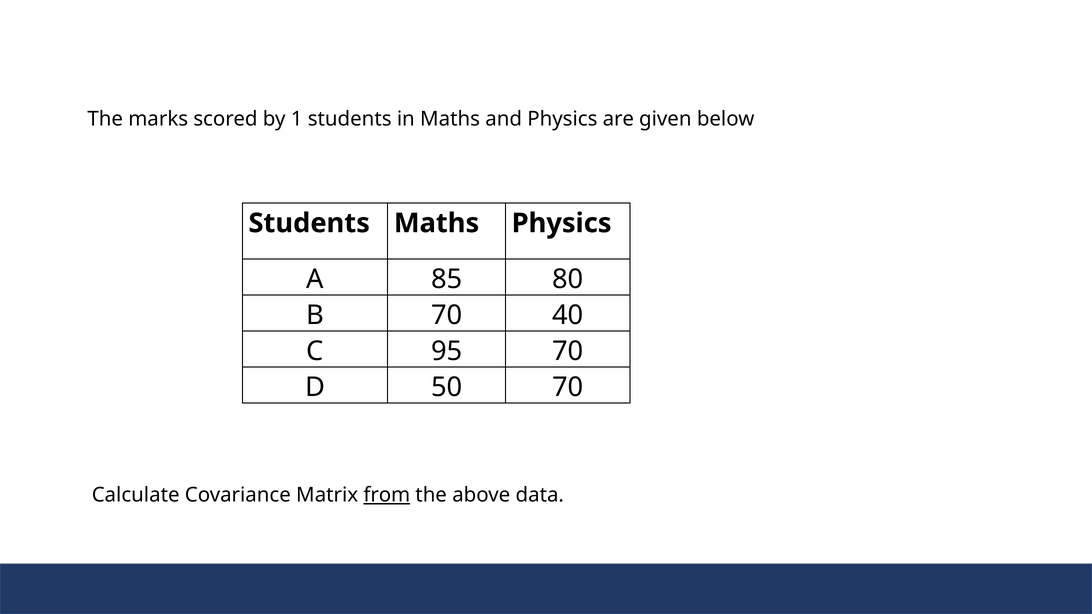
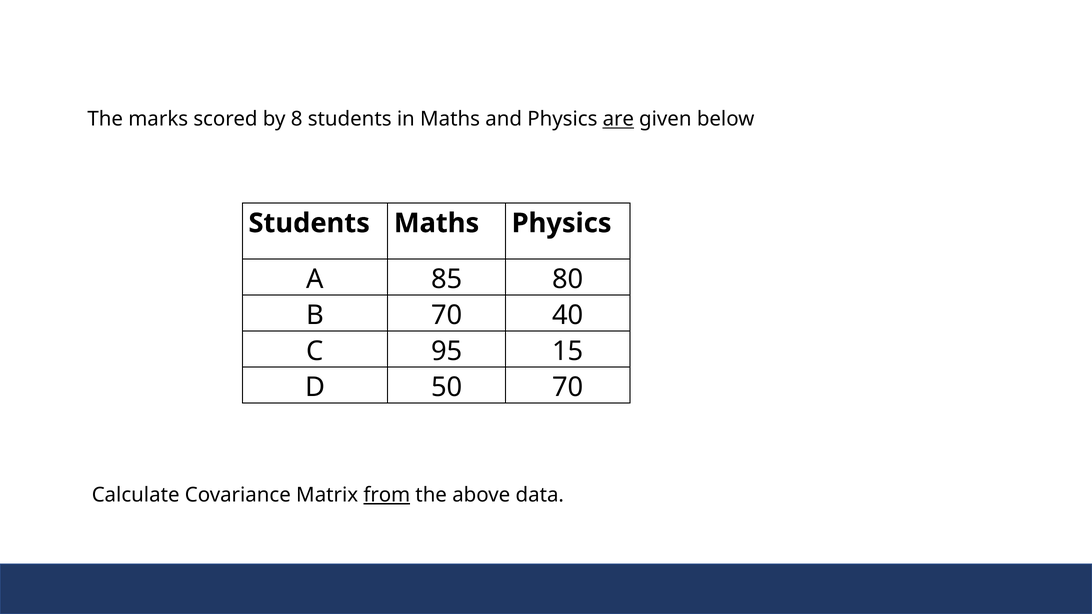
1: 1 -> 8 (297, 119)
are underline: none -> present (618, 119)
95 70: 70 -> 15 (568, 351)
